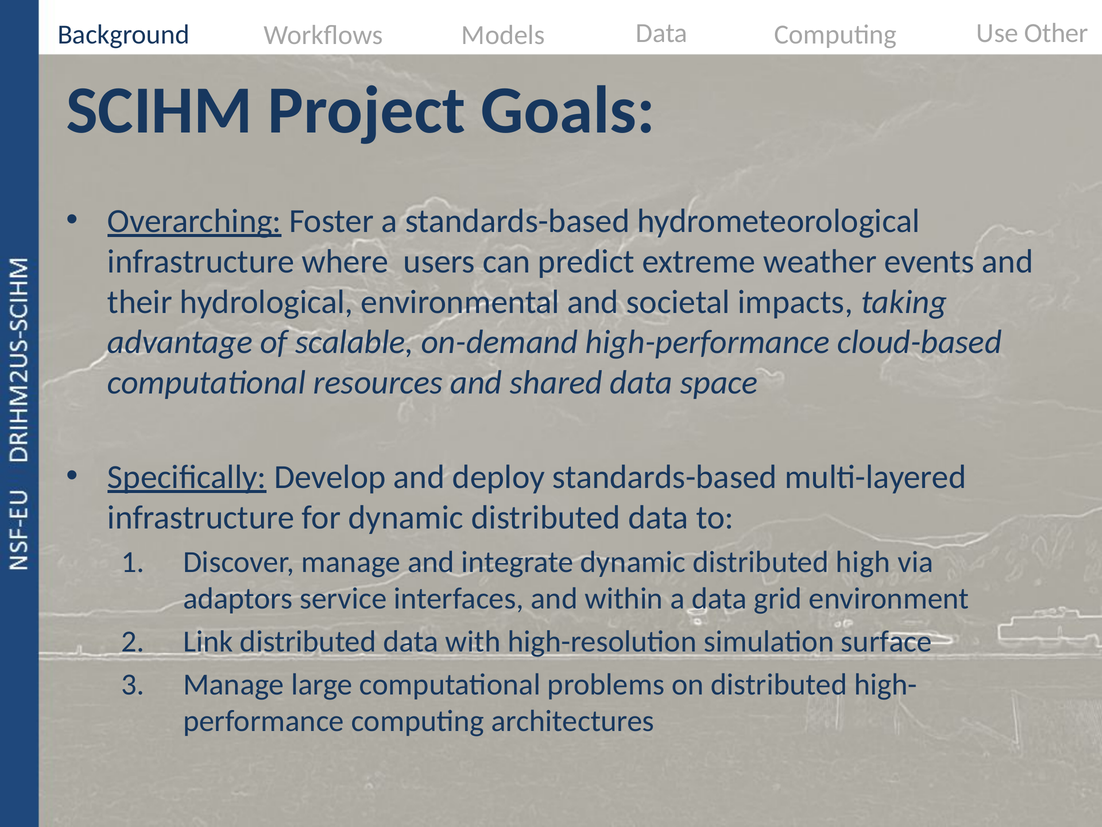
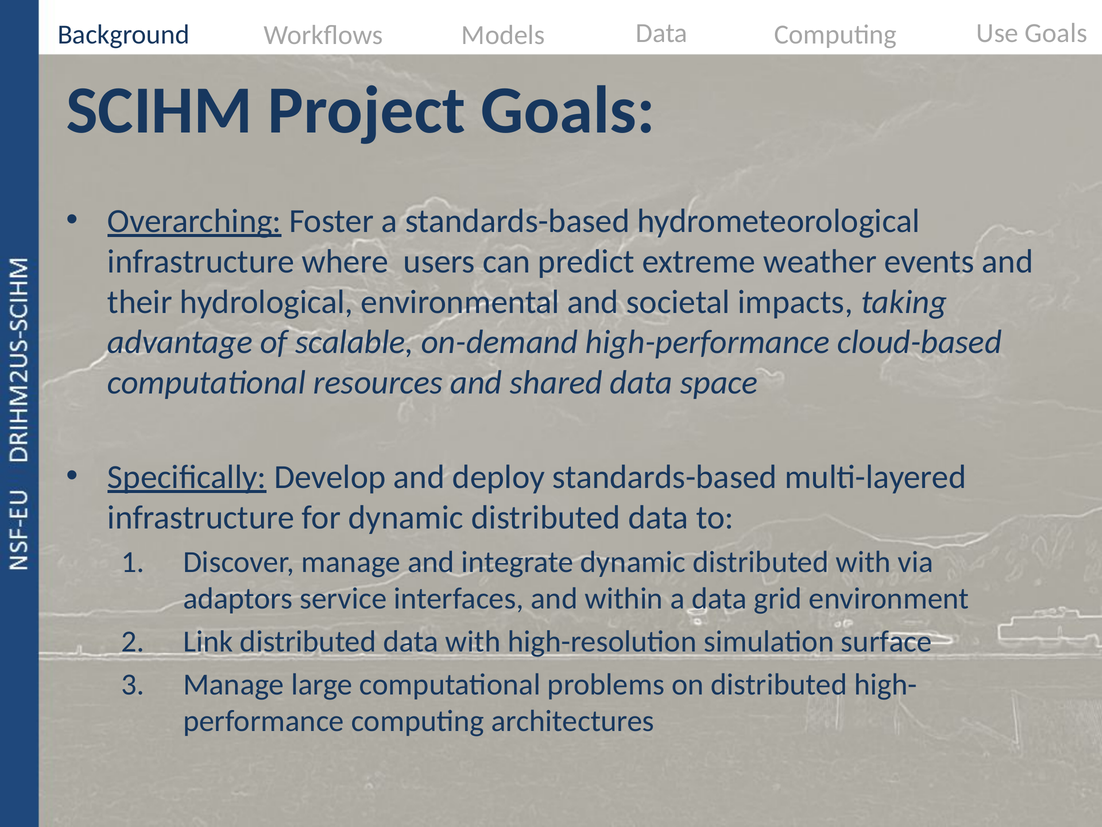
Use Other: Other -> Goals (1056, 33)
distributed high: high -> with (863, 562)
